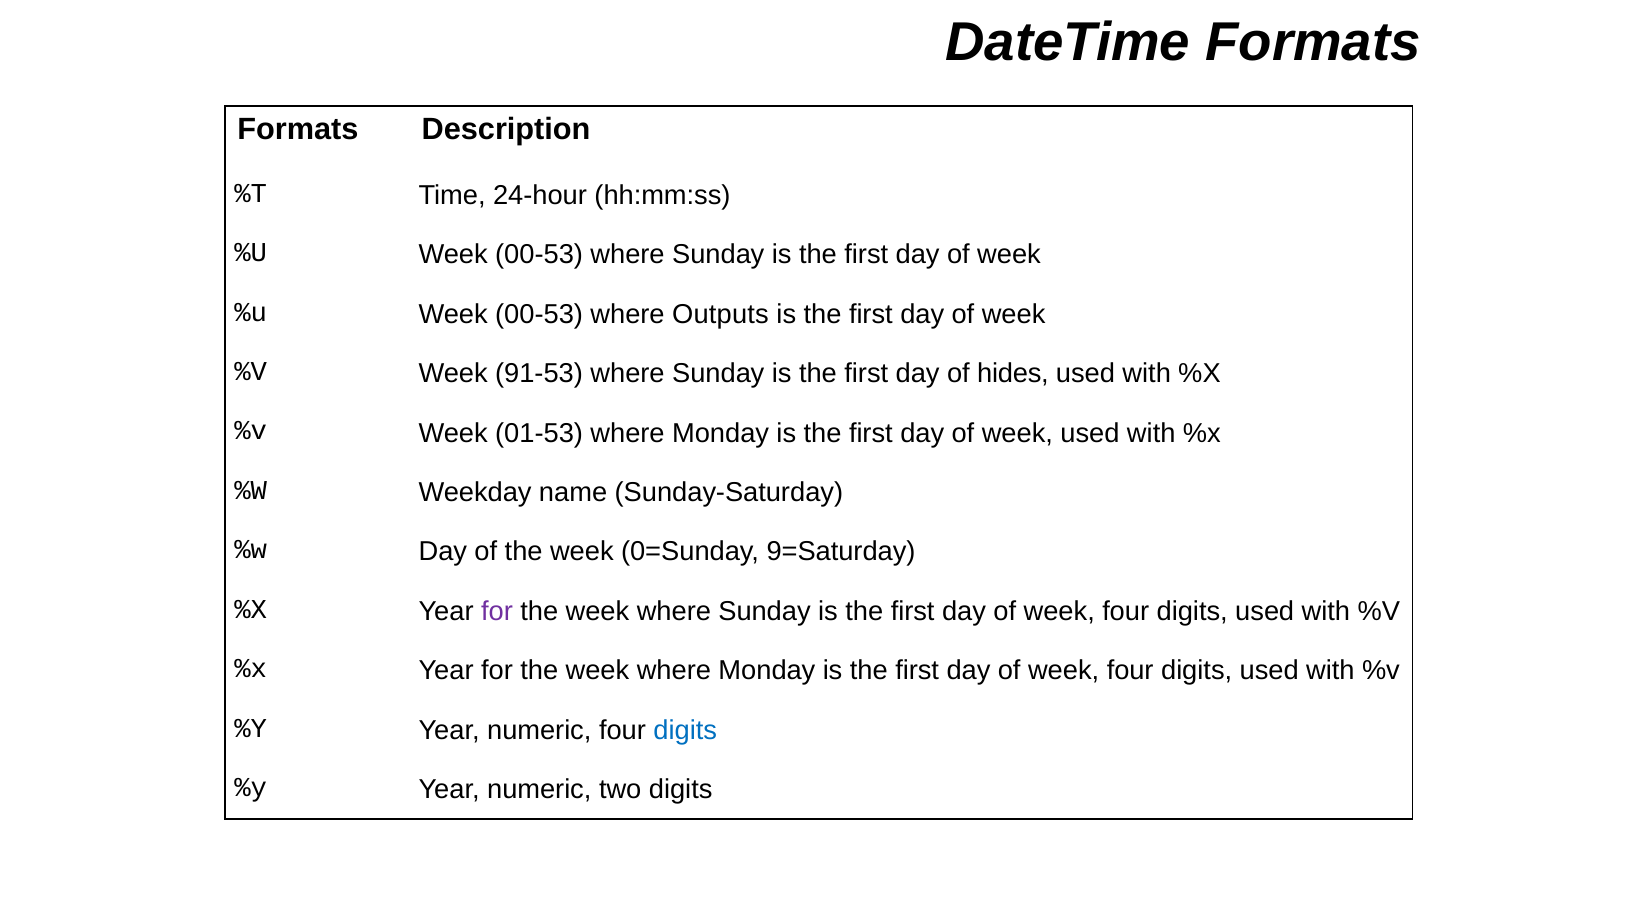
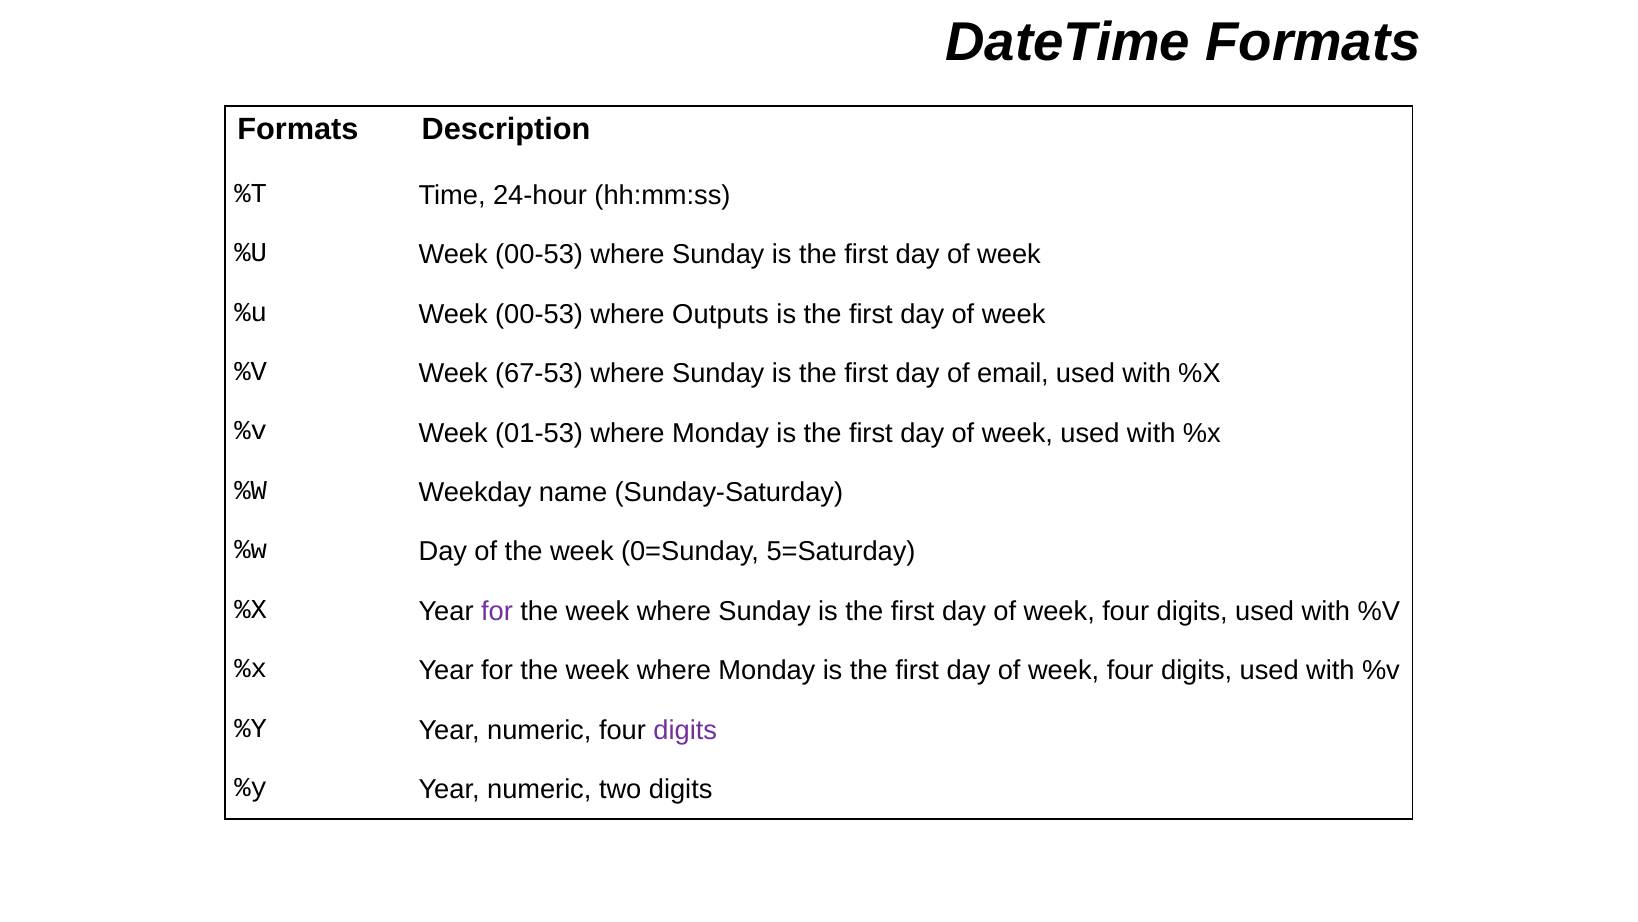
91-53: 91-53 -> 67-53 (539, 373)
hides: hides -> email (1013, 373)
9=Saturday: 9=Saturday -> 5=Saturday (841, 552)
digits colour: blue -> purple (685, 730)
